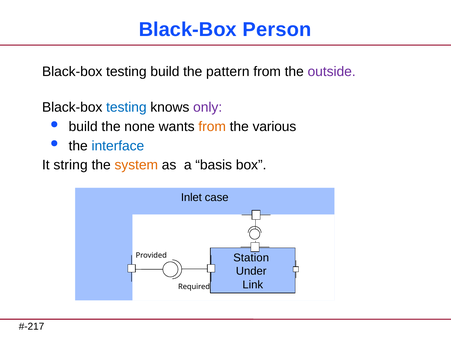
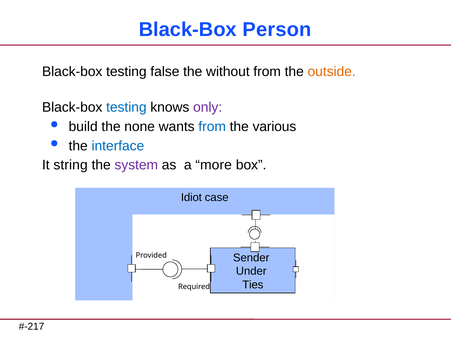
testing build: build -> false (165, 72)
pattern: pattern -> without (228, 72)
outside colour: purple -> orange (332, 72)
from colour: orange -> blue (212, 127)
system colour: orange -> purple (136, 165)
basis: basis -> more (214, 165)
Inlet: Inlet -> Idiot (191, 198)
Station: Station -> Sender (251, 258)
Link: Link -> Ties (253, 285)
